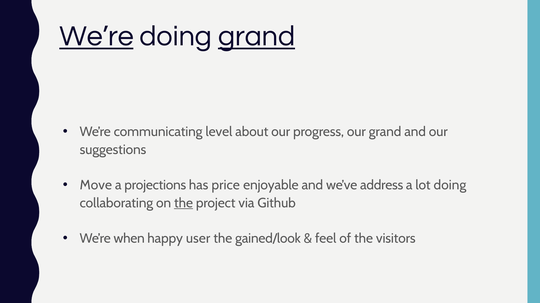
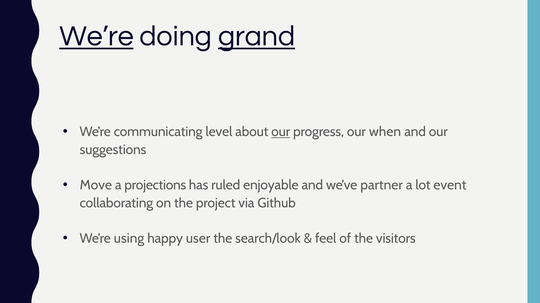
our underline: none -> present (281, 132)
our grand: grand -> when (385, 132)
price: price -> ruled (226, 186)
address: address -> partner (382, 186)
lot doing: doing -> event (450, 186)
the underline: present -> none (184, 203)
when: when -> using (129, 239)
gained/look: gained/look -> search/look (268, 239)
